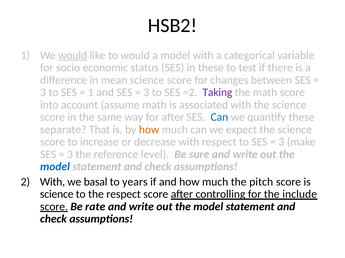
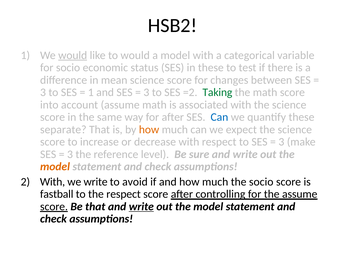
Taking colour: purple -> green (217, 93)
model colour: blue -> orange (55, 167)
we basal: basal -> write (96, 182)
years: years -> avoid (135, 182)
the pitch: pitch -> socio (261, 182)
science: science -> fastball (57, 195)
the include: include -> assume (300, 195)
Be rate: rate -> that (95, 207)
write underline: none -> present (141, 207)
